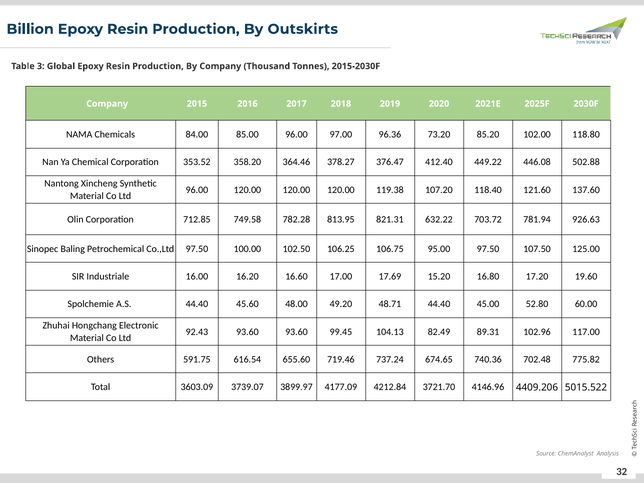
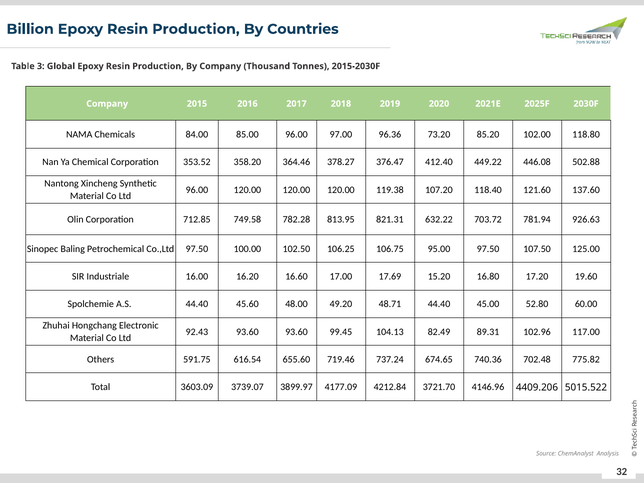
Outskirts: Outskirts -> Countries (303, 29)
